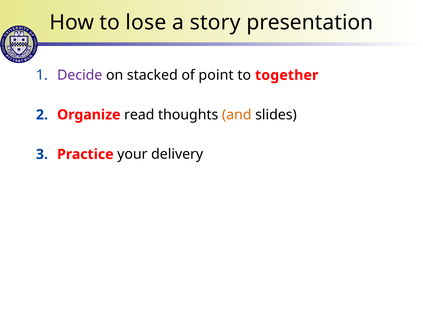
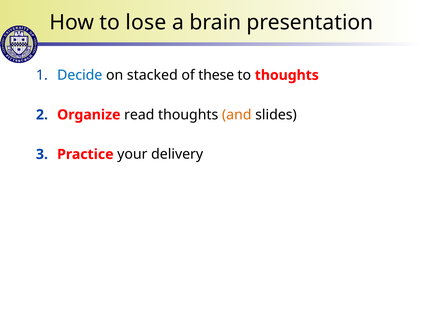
story: story -> brain (215, 23)
Decide colour: purple -> blue (80, 75)
point: point -> these (216, 75)
to together: together -> thoughts (287, 75)
